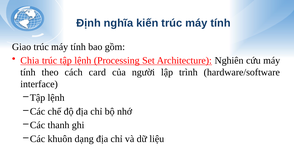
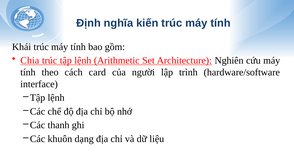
Giao: Giao -> Khái (22, 47)
Processing: Processing -> Arithmetic (117, 61)
